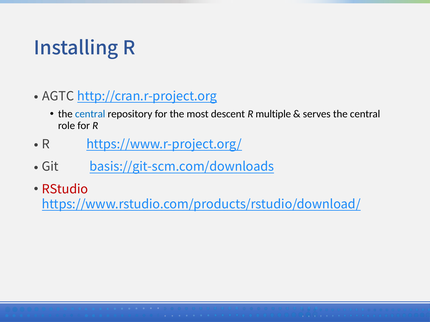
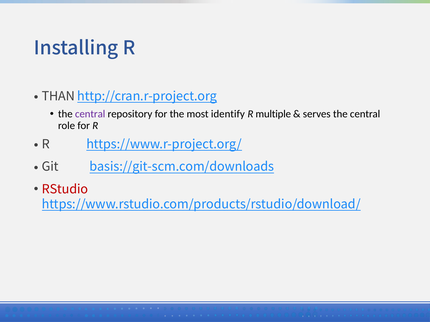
AGTC: AGTC -> THAN (58, 96)
central colour: blue -> purple (90, 114)
descent: descent -> identify (228, 114)
